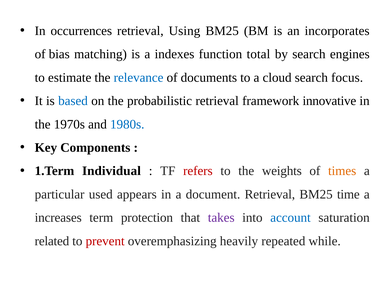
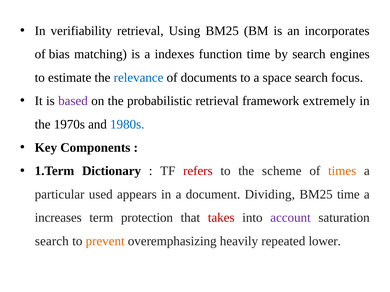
occurrences: occurrences -> verifiability (81, 31)
function total: total -> time (258, 54)
cloud: cloud -> space (277, 78)
based colour: blue -> purple (73, 101)
innovative: innovative -> extremely (329, 101)
Individual: Individual -> Dictionary (112, 171)
weights: weights -> scheme (282, 171)
document Retrieval: Retrieval -> Dividing (270, 195)
takes colour: purple -> red (221, 218)
account colour: blue -> purple (291, 218)
related: related -> search (52, 241)
prevent colour: red -> orange (105, 241)
while: while -> lower (325, 241)
